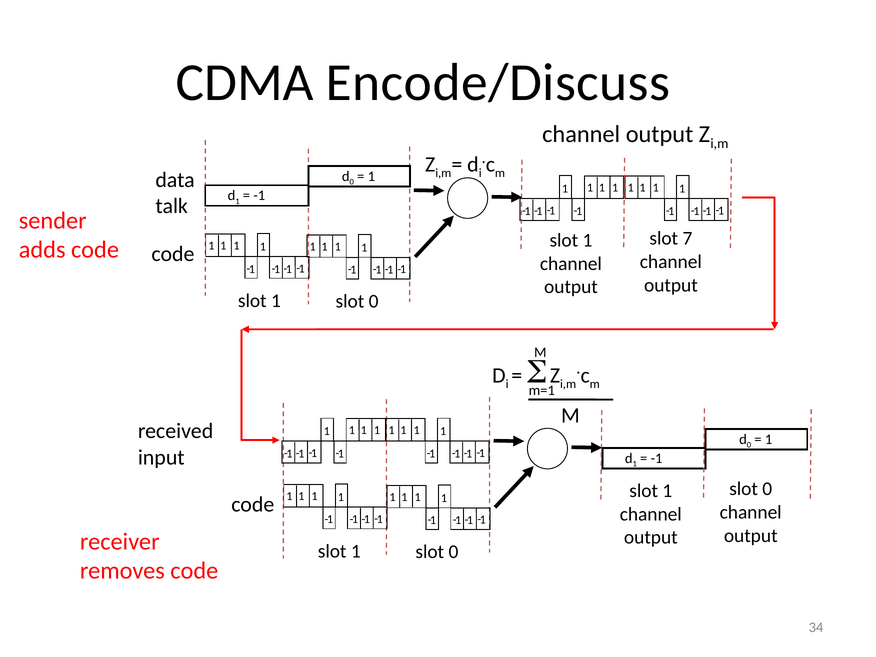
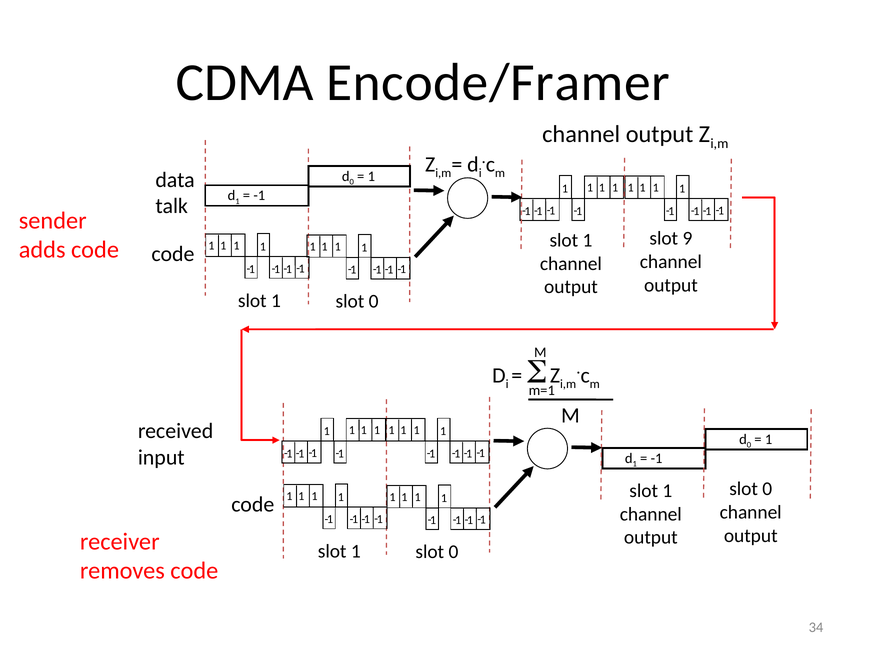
Encode/Discuss: Encode/Discuss -> Encode/Framer (498, 83)
7: 7 -> 9 (687, 238)
